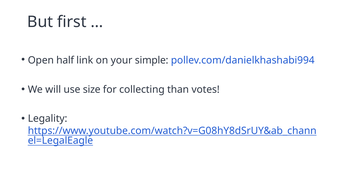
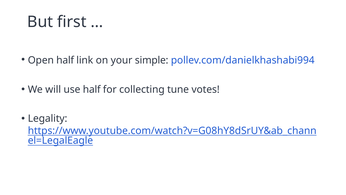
use size: size -> half (92, 89)
than: than -> tune (178, 89)
